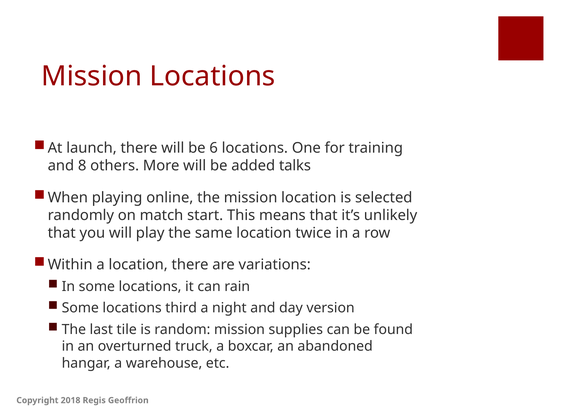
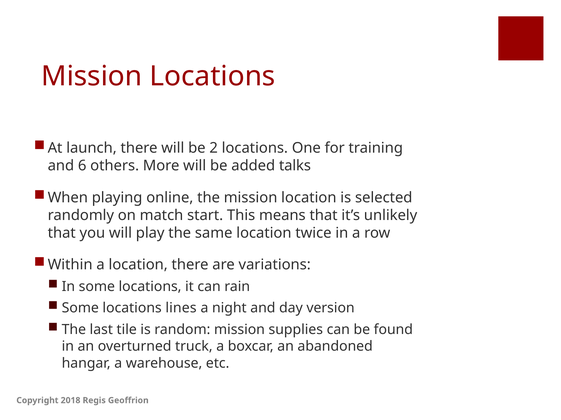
6: 6 -> 2 (214, 148)
8: 8 -> 6 (82, 166)
third: third -> lines (181, 309)
